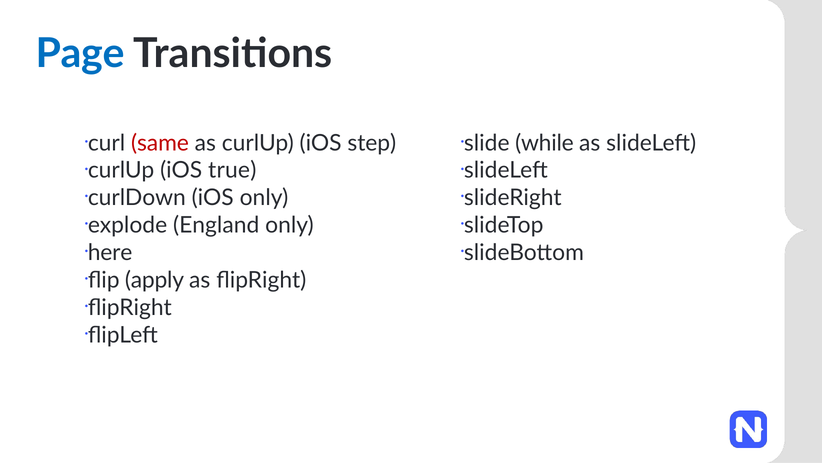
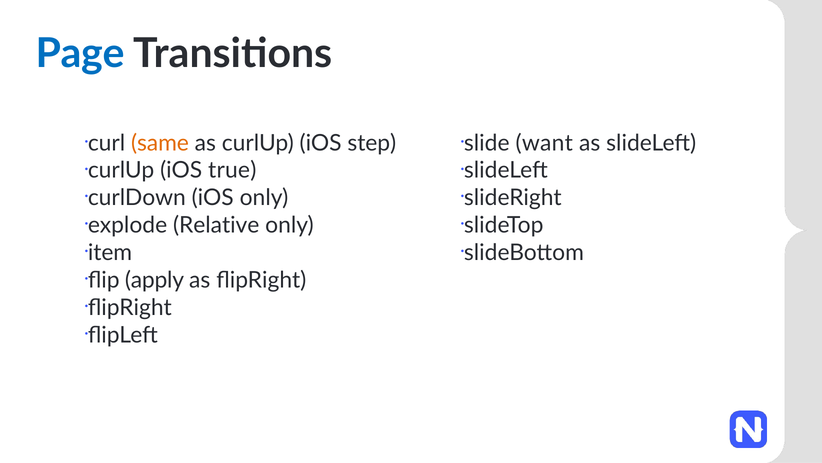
same colour: red -> orange (160, 143)
while: while -> want (544, 143)
England: England -> Relative (216, 225)
here: here -> item (110, 252)
